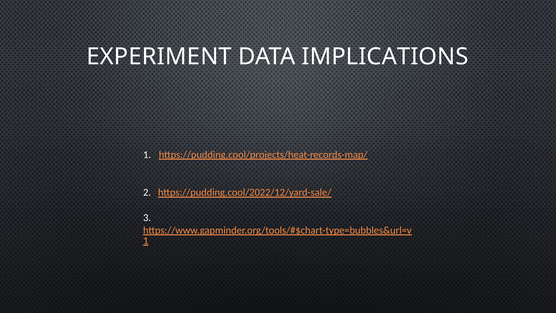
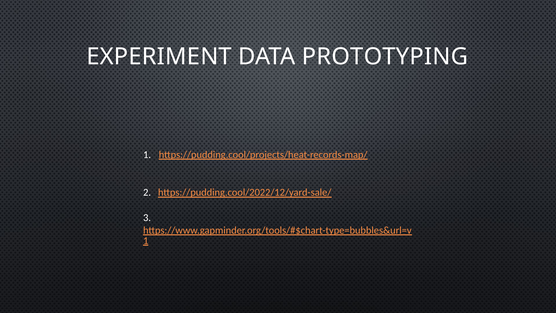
IMPLICATIONS: IMPLICATIONS -> PROTOTYPING (385, 57)
